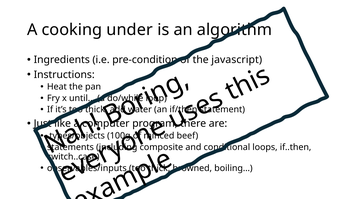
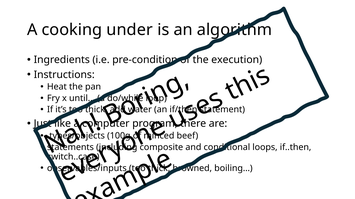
javascript: javascript -> execution (237, 60)
